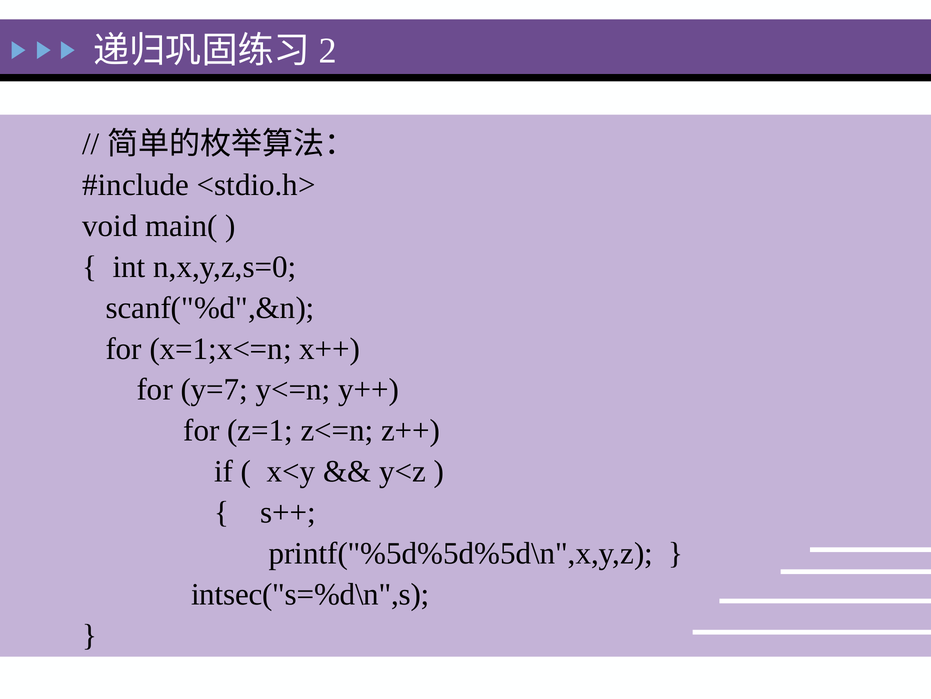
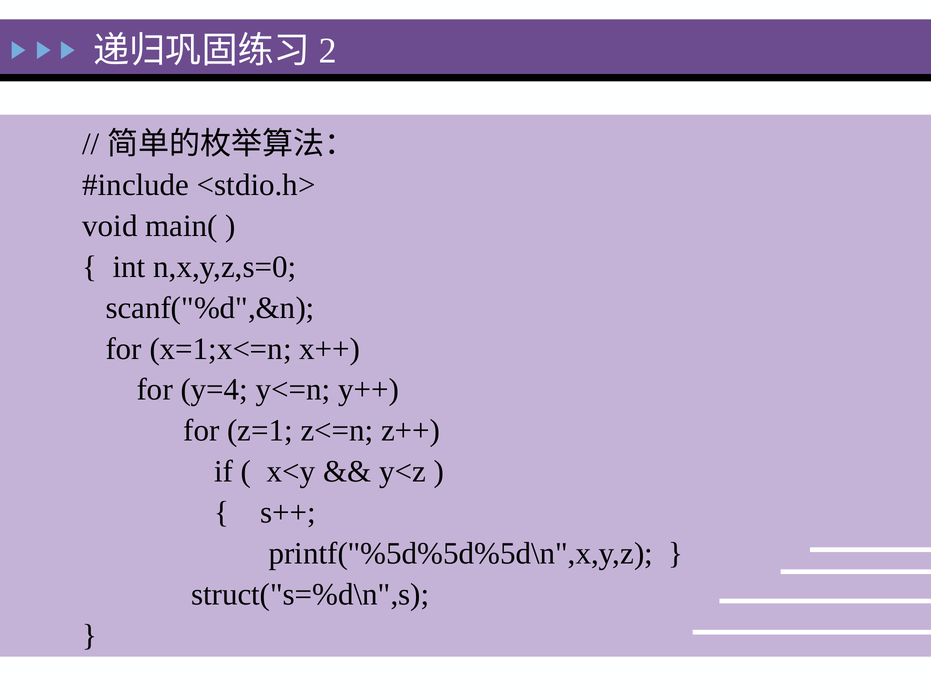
y=7: y=7 -> y=4 (214, 389)
intsec("s=%d\n",s: intsec("s=%d\n",s -> struct("s=%d\n",s (310, 594)
